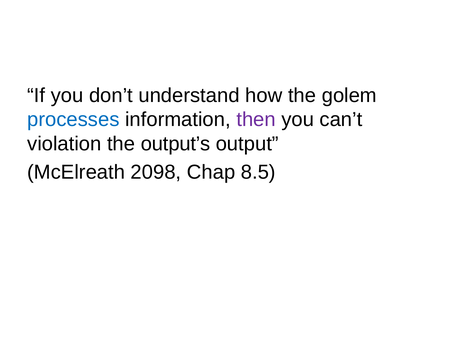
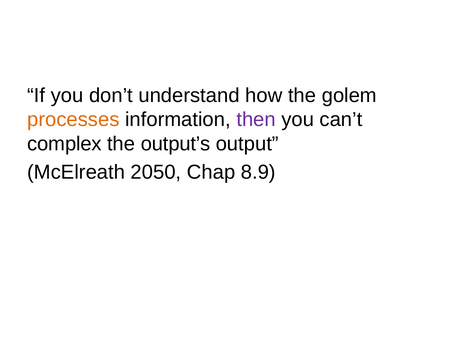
processes colour: blue -> orange (73, 120)
violation: violation -> complex (64, 144)
2098: 2098 -> 2050 (156, 172)
8.5: 8.5 -> 8.9 (258, 172)
